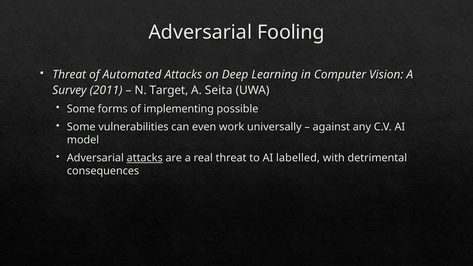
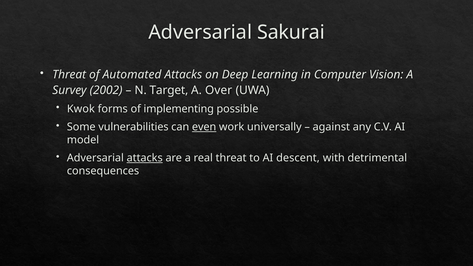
Fooling: Fooling -> Sakurai (291, 32)
2011: 2011 -> 2002 (106, 90)
Seita: Seita -> Over (219, 90)
Some: Some -> Kwok (81, 109)
even underline: none -> present (204, 127)
labelled: labelled -> descent (298, 158)
